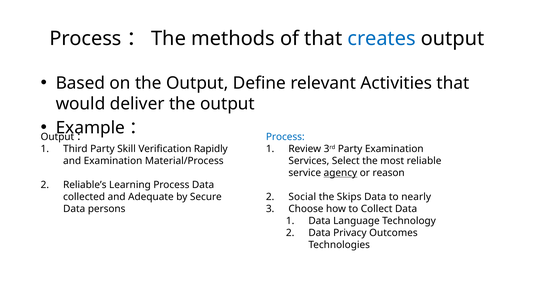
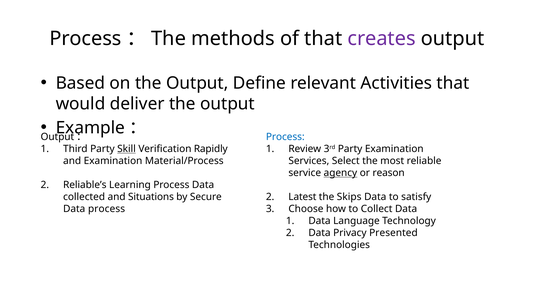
creates colour: blue -> purple (382, 38)
Skill underline: none -> present (127, 149)
Adequate: Adequate -> Situations (151, 197)
Social: Social -> Latest (302, 197)
nearly: nearly -> satisfy (416, 197)
Data persons: persons -> process (107, 209)
Outcomes: Outcomes -> Presented (393, 233)
